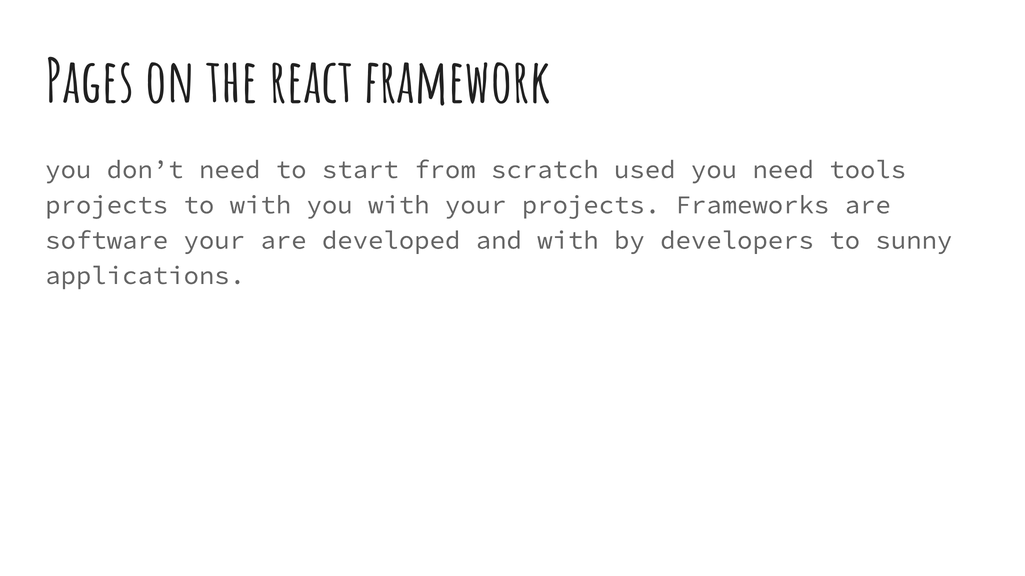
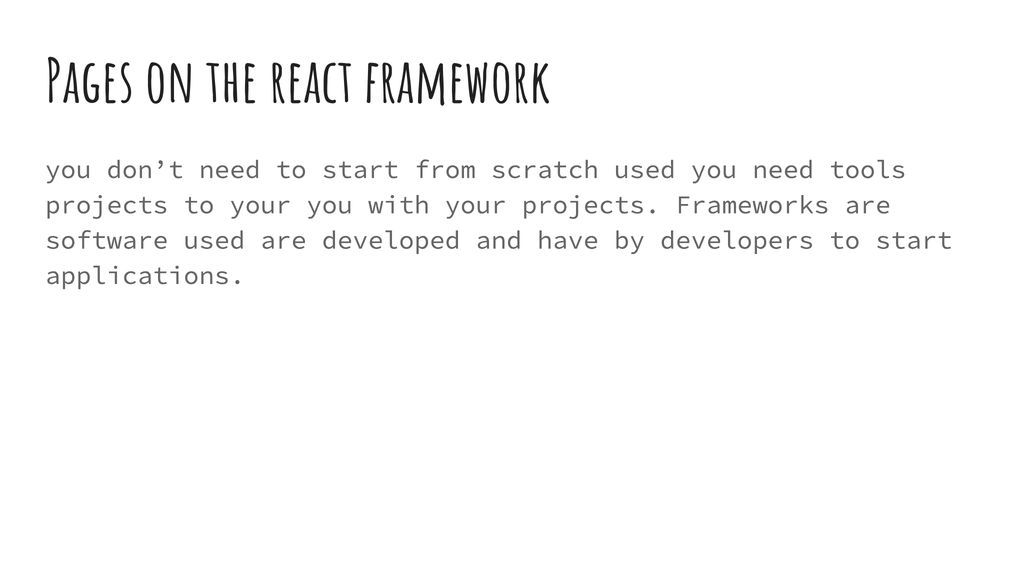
to with: with -> your (260, 205)
software your: your -> used (214, 240)
and with: with -> have (568, 240)
developers to sunny: sunny -> start (914, 240)
